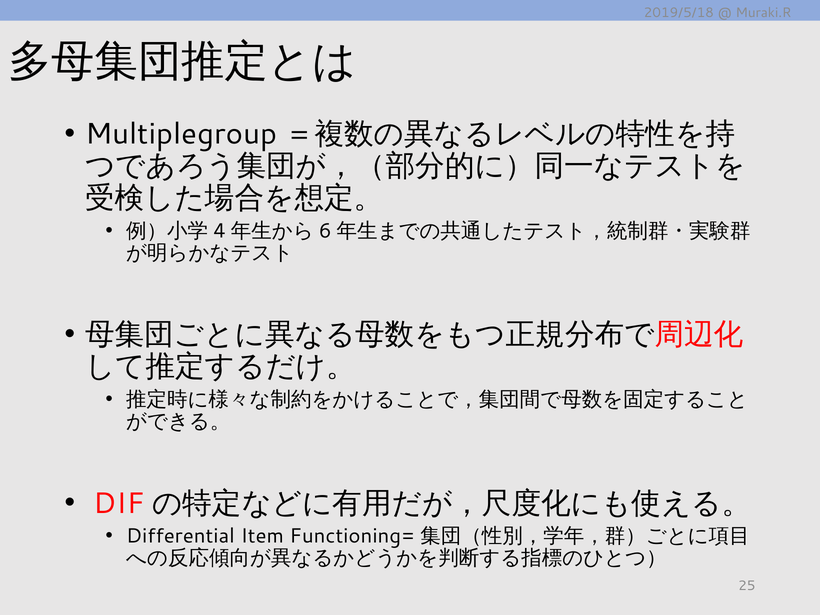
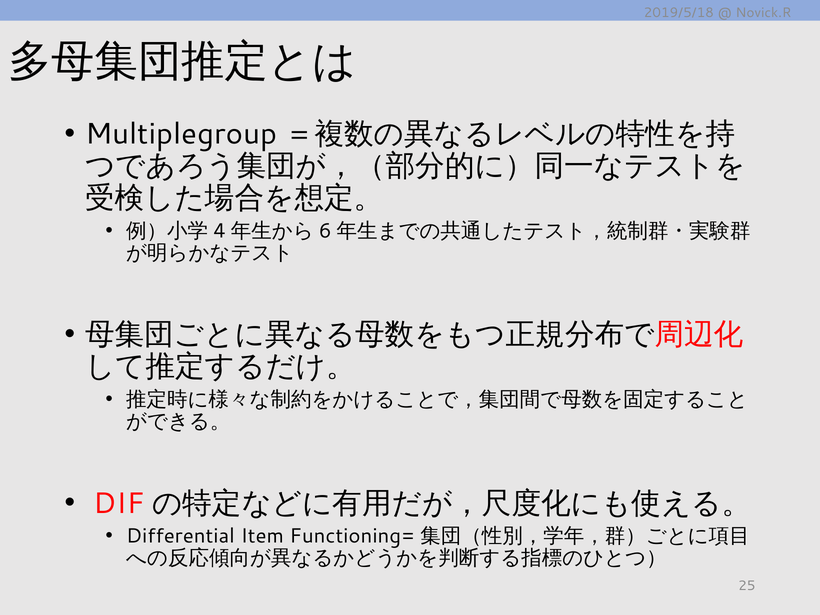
Muraki.R: Muraki.R -> Novick.R (763, 13)
